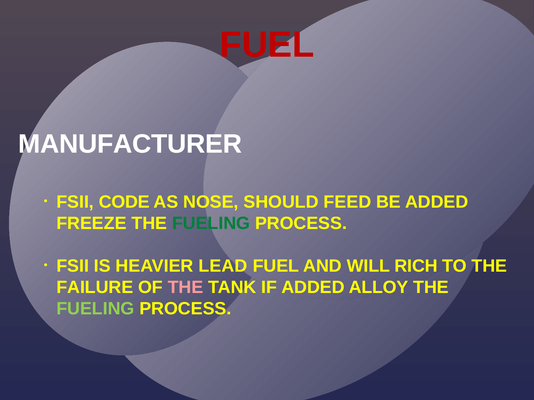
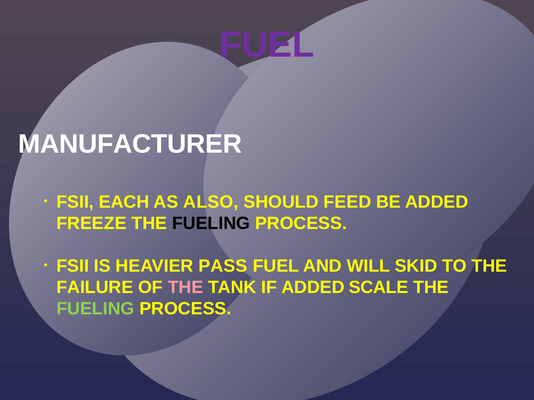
FUEL colour: red -> purple (267, 45)
CODE: CODE -> EACH (124, 202)
NOSE: NOSE -> ALSO (211, 202)
FUELING colour: green -> black (211, 224)
LEAD: LEAD -> PASS (223, 266)
RICH: RICH -> SKID (416, 266)
ALLOY: ALLOY -> SCALE (379, 288)
